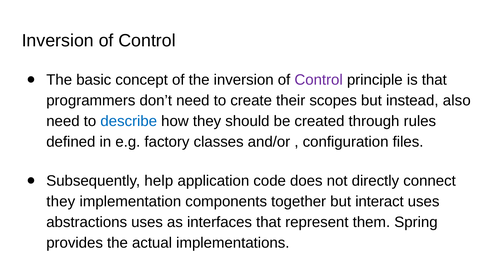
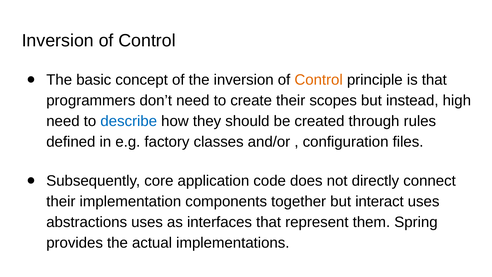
Control colour: purple -> orange (319, 80)
also: also -> high (457, 100)
help: help -> core (159, 181)
they: they -> their (61, 201)
